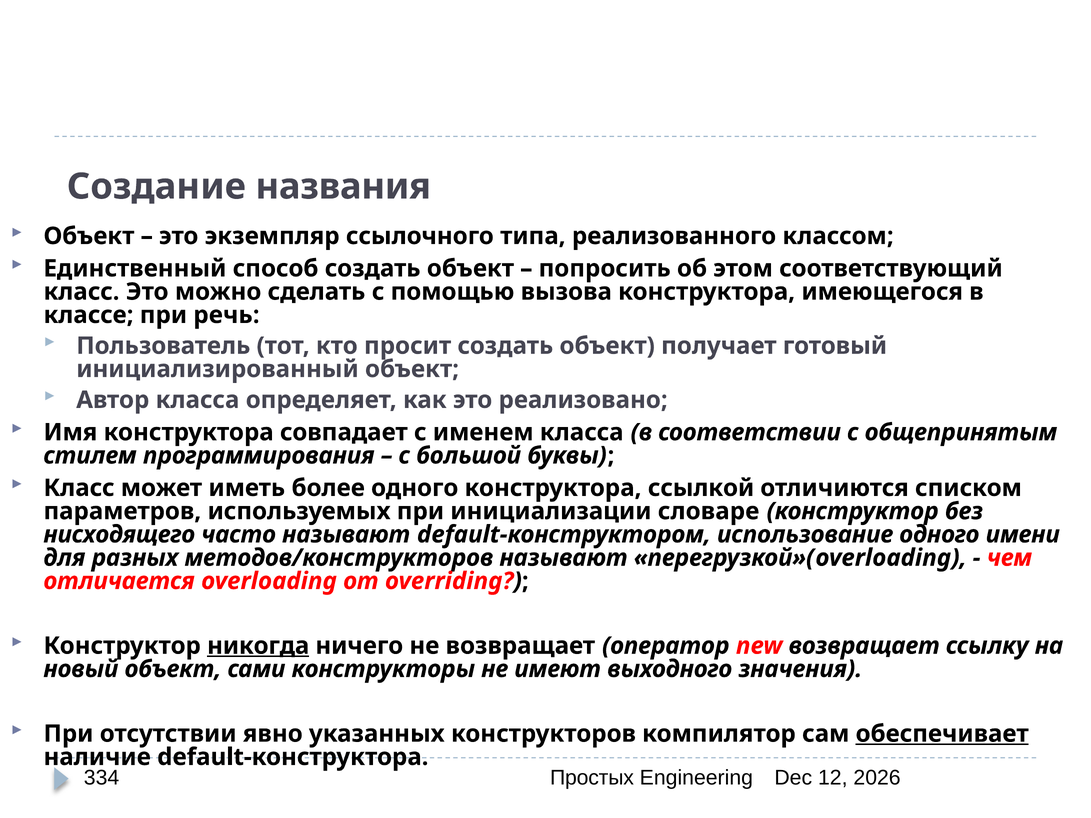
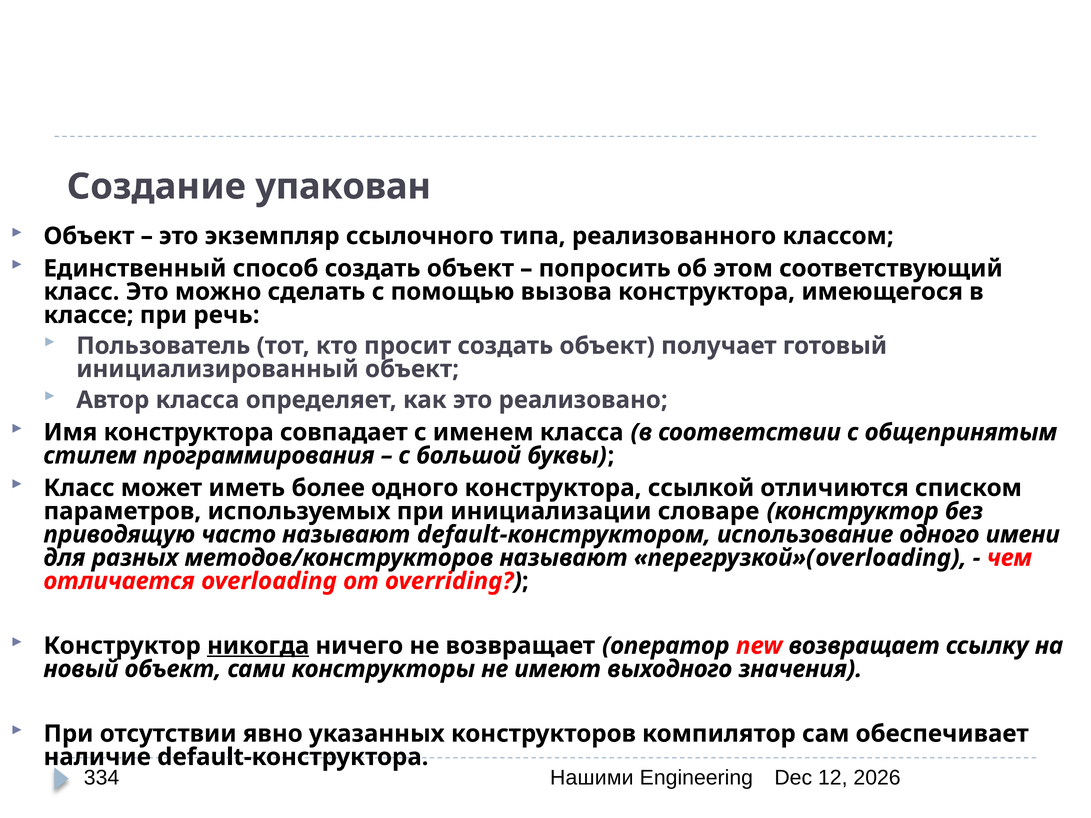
названия: названия -> упакован (343, 187)
нисходящего: нисходящего -> приводящую (119, 535)
обеспечивает underline: present -> none (942, 734)
Простых: Простых -> Нашими (592, 778)
